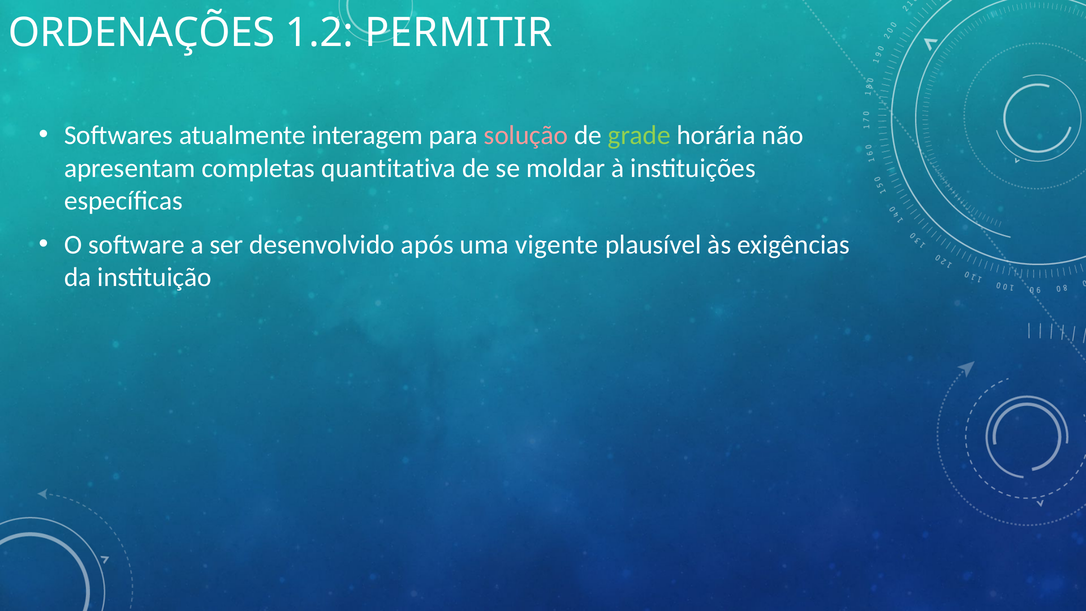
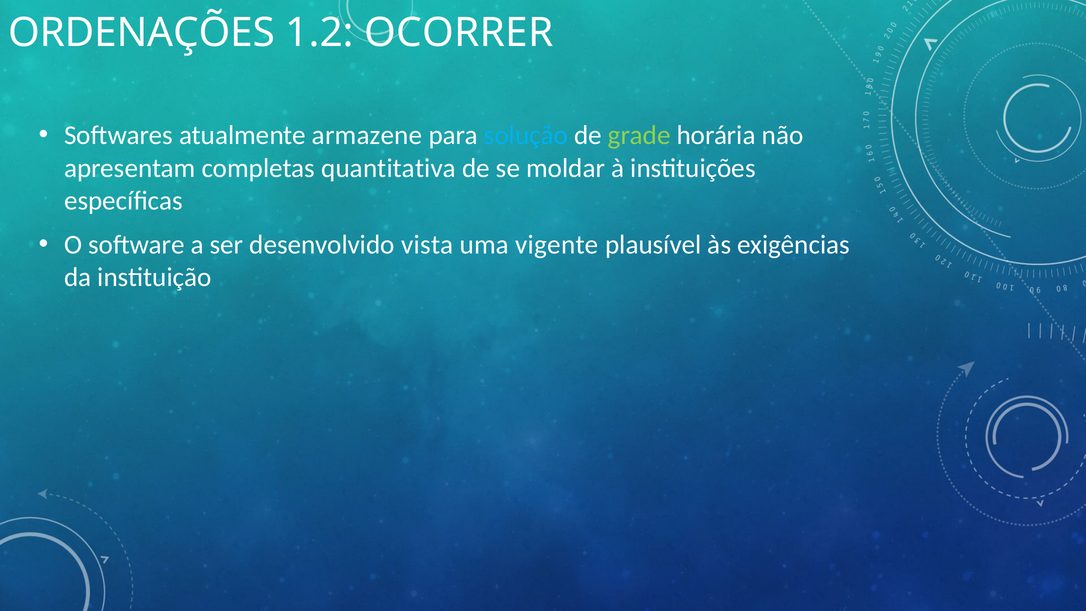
PERMITIR: PERMITIR -> OCORRER (459, 33)
interagem: interagem -> armazene (367, 135)
solução colour: pink -> light blue (526, 135)
após: após -> vista (427, 244)
